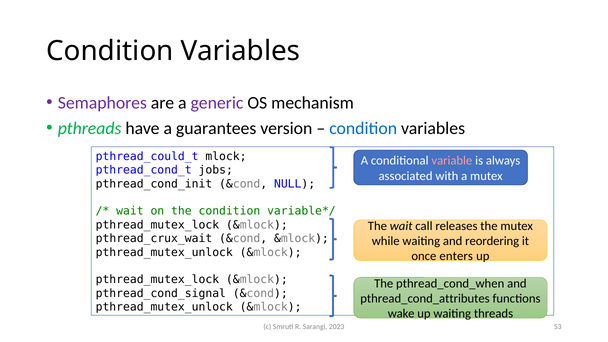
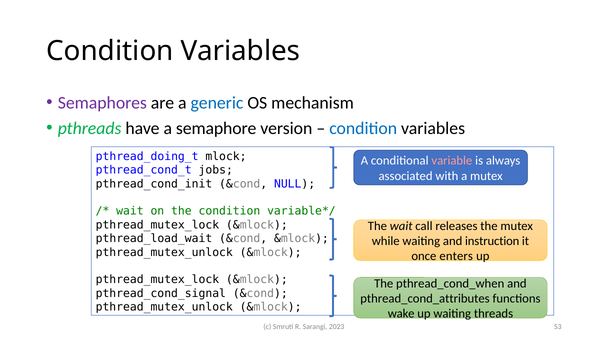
generic colour: purple -> blue (217, 103)
guarantees: guarantees -> semaphore (216, 128)
pthread_could_t: pthread_could_t -> pthread_doing_t (147, 156)
pthread_crux_wait: pthread_crux_wait -> pthread_load_wait (154, 239)
reordering: reordering -> instruction (492, 241)
